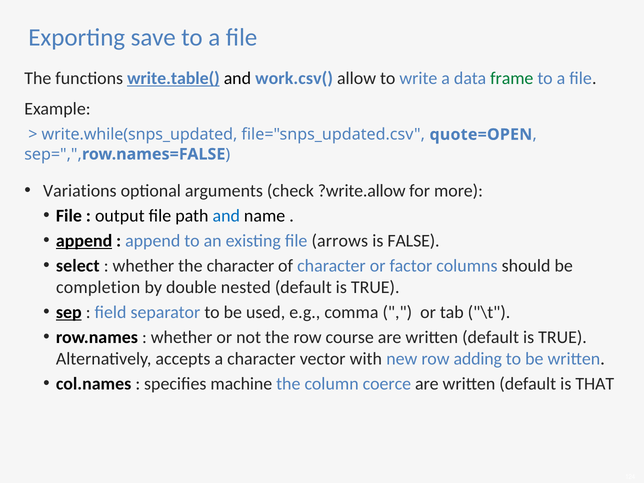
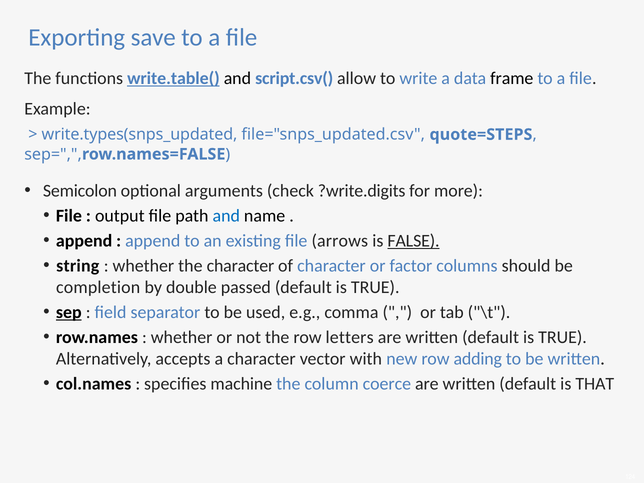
work.csv(: work.csv( -> script.csv( (294, 78)
frame colour: green -> black (512, 78)
write.while(snps_updated: write.while(snps_updated -> write.types(snps_updated (139, 135)
quote=OPEN: quote=OPEN -> quote=STEPS (481, 135)
Variations: Variations -> Semicolon (80, 191)
?write.allow: ?write.allow -> ?write.digits (362, 191)
append underline: present -> none (84, 241)
FALSE underline: none -> present (414, 241)
select: select -> string (78, 266)
nested: nested -> passed (246, 287)
course: course -> letters (350, 338)
